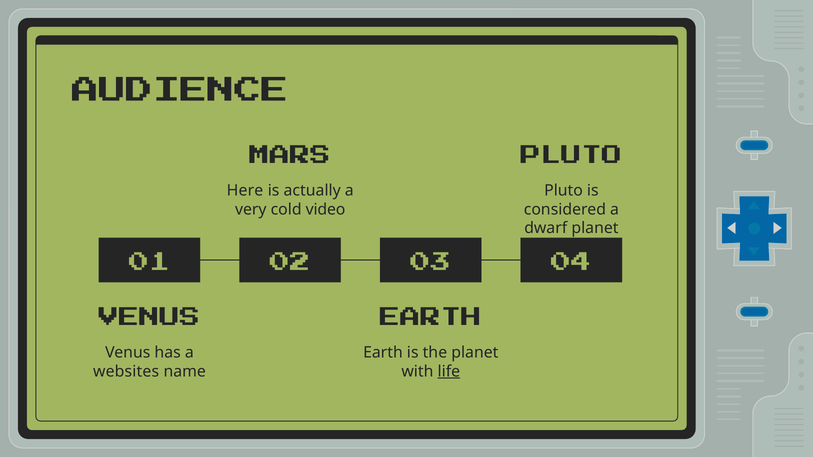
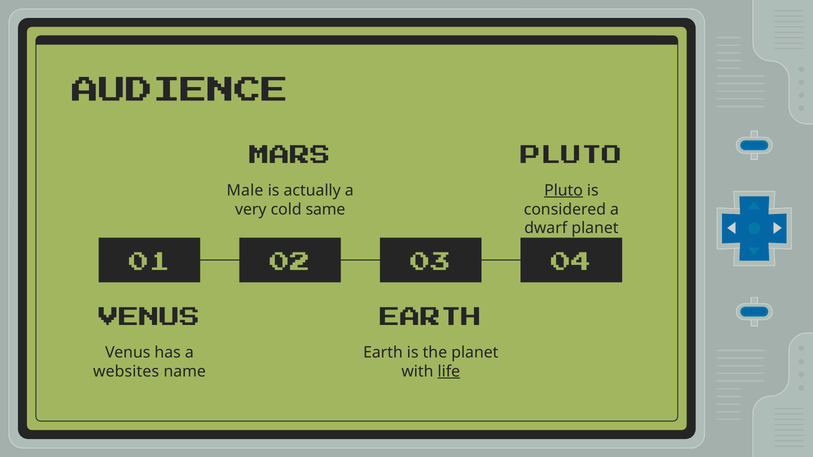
Here: Here -> Male (245, 190)
Pluto underline: none -> present (564, 190)
video: video -> same (326, 209)
